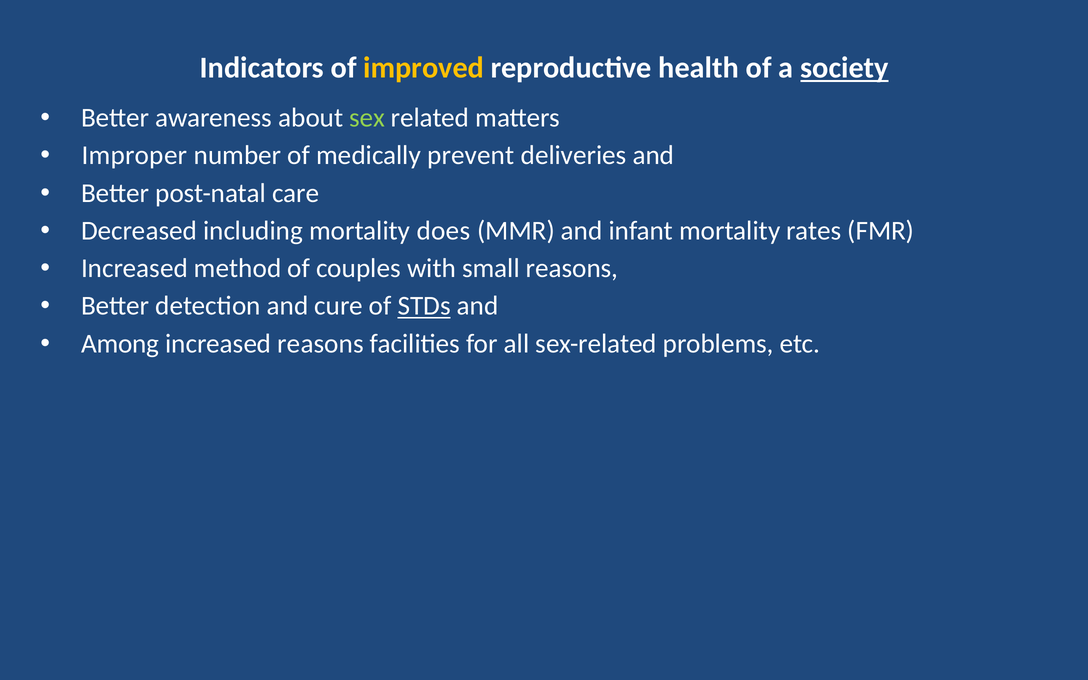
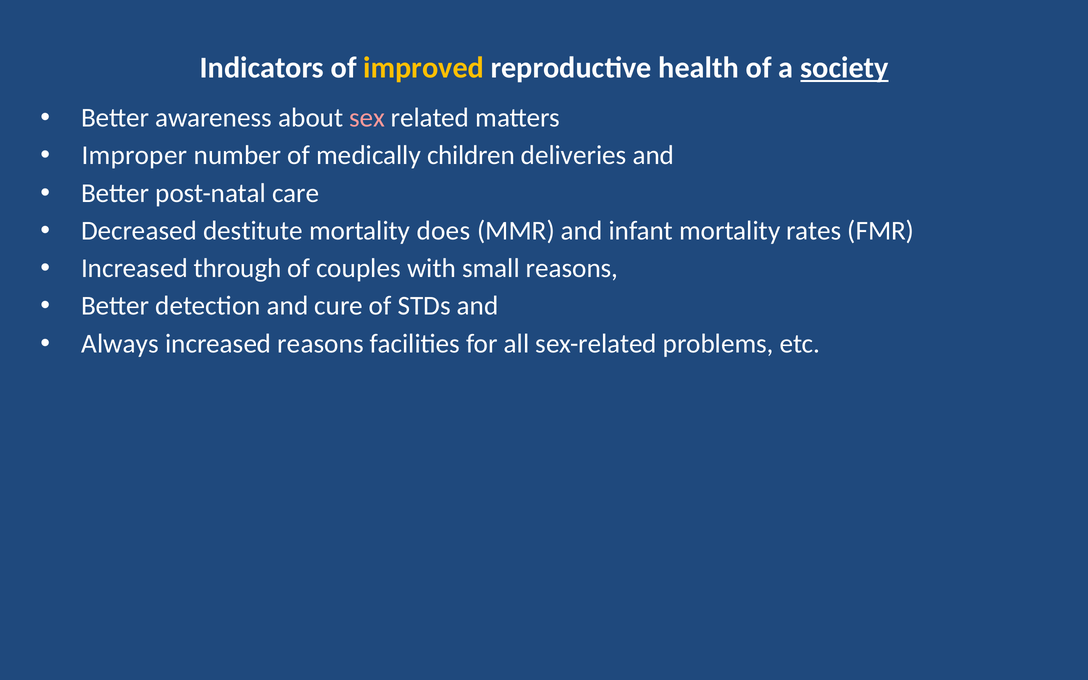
sex colour: light green -> pink (367, 118)
prevent: prevent -> children (471, 156)
including: including -> destitute (253, 231)
method: method -> through (238, 268)
STDs underline: present -> none (424, 306)
Among: Among -> Always (120, 344)
